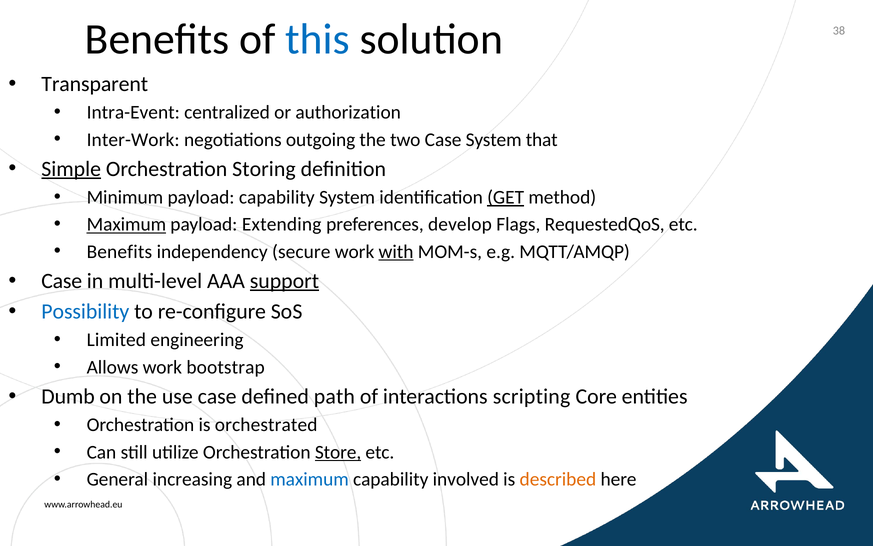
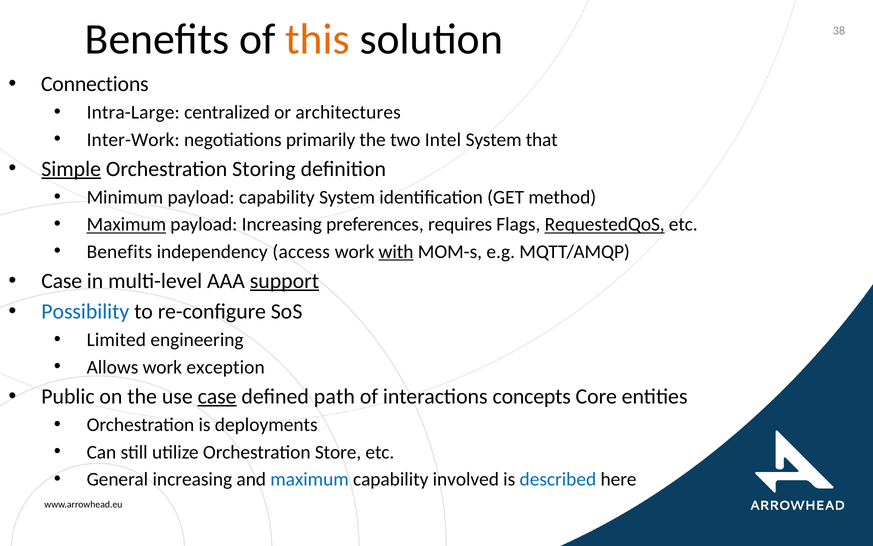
this colour: blue -> orange (318, 39)
Transparent: Transparent -> Connections (95, 84)
Intra-Event: Intra-Event -> Intra-Large (133, 112)
authorization: authorization -> architectures (348, 112)
outgoing: outgoing -> primarily (321, 140)
two Case: Case -> Intel (443, 140)
GET underline: present -> none (506, 197)
payload Extending: Extending -> Increasing (282, 224)
develop: develop -> requires (460, 224)
RequestedQoS underline: none -> present (605, 224)
secure: secure -> access (301, 252)
bootstrap: bootstrap -> exception (226, 367)
Dumb: Dumb -> Public (68, 396)
case underline: none -> present (217, 396)
scripting: scripting -> concepts (532, 396)
orchestrated: orchestrated -> deployments (266, 425)
Store underline: present -> none (338, 452)
described colour: orange -> blue (558, 479)
